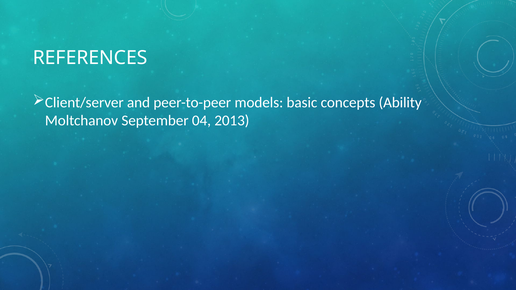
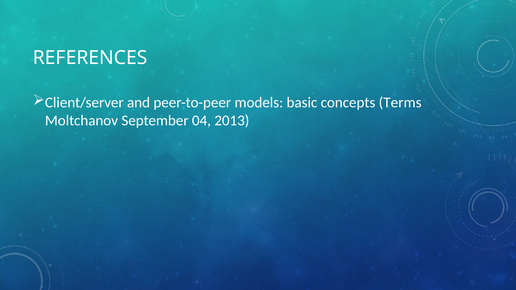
Ability: Ability -> Terms (400, 103)
